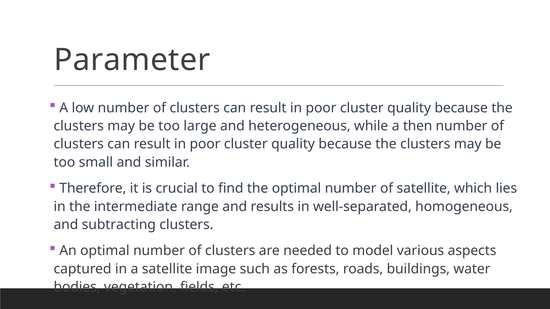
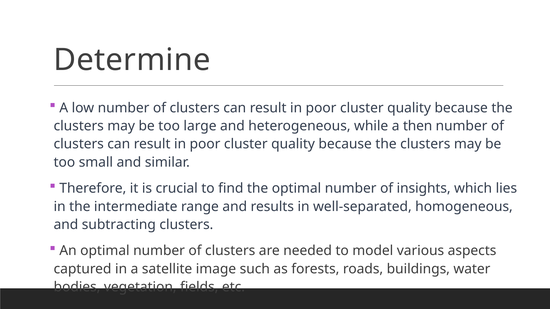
Parameter: Parameter -> Determine (132, 60)
of satellite: satellite -> insights (424, 189)
